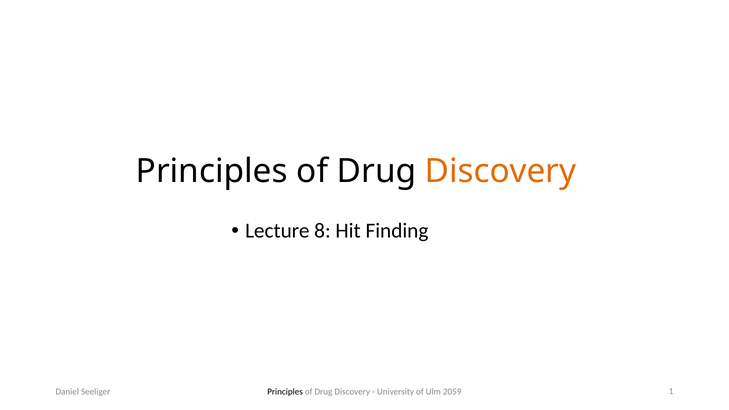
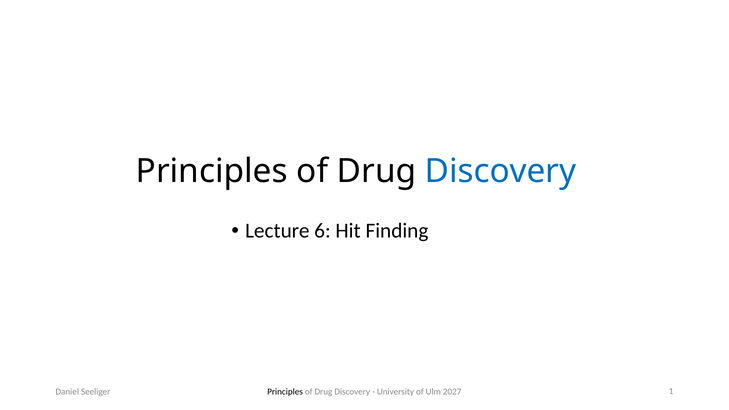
Discovery colour: orange -> blue (501, 171)
8: 8 -> 6 (322, 231)
2059: 2059 -> 2027 (452, 392)
